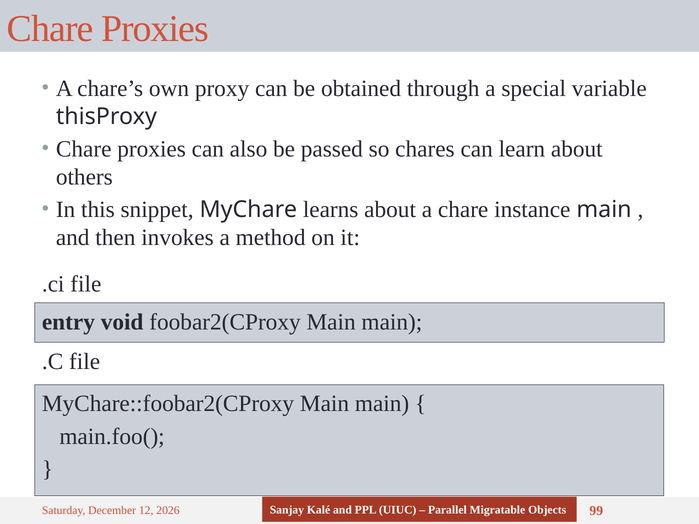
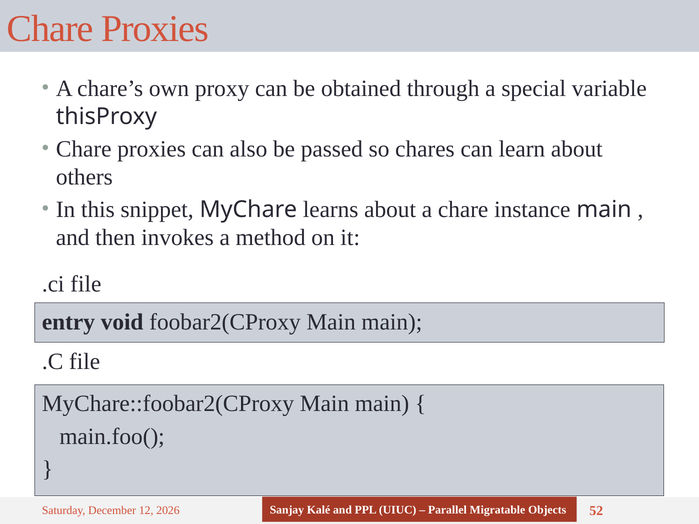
99: 99 -> 52 (596, 511)
